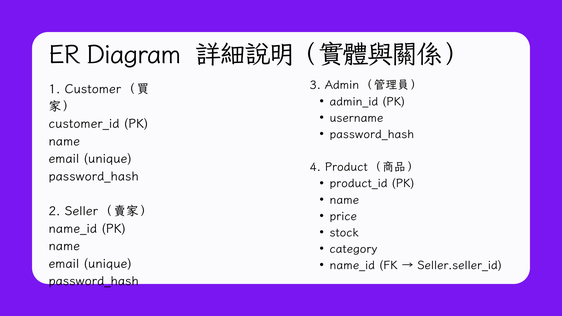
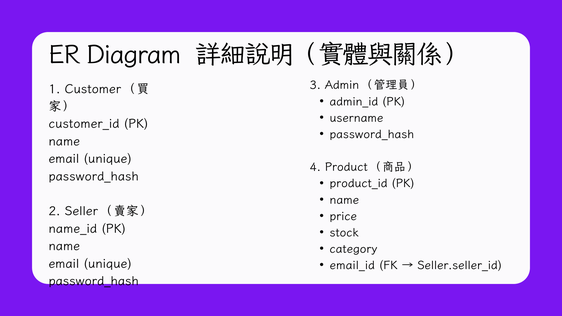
name_id: name_id -> email_id (352, 266)
